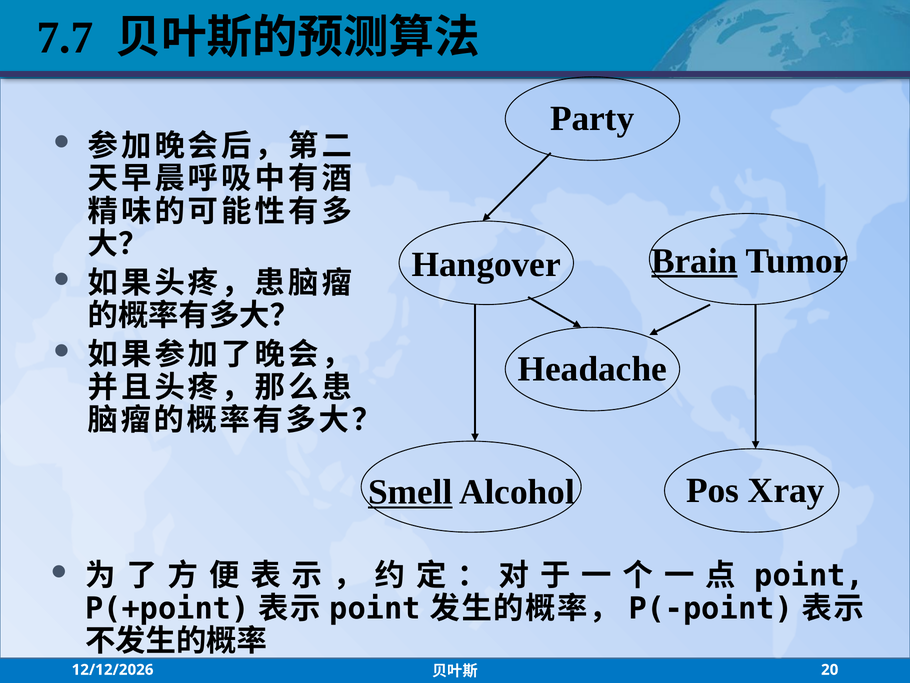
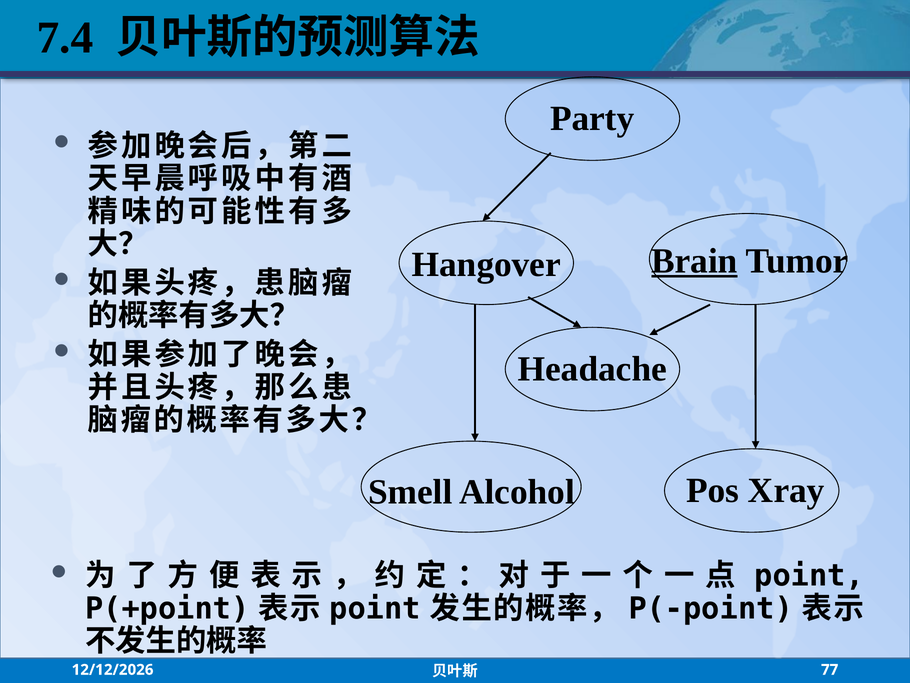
7.7: 7.7 -> 7.4 (65, 38)
Smell underline: present -> none (410, 492)
20: 20 -> 77 (830, 669)
